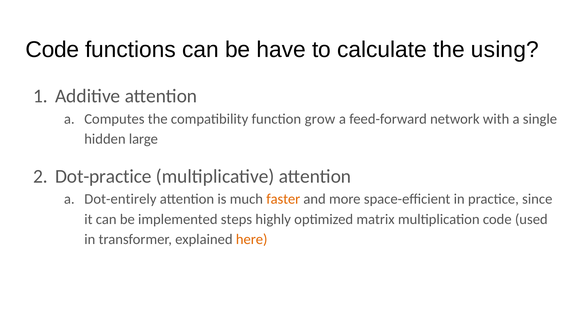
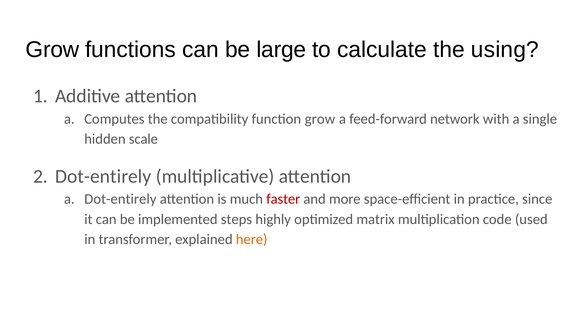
Code: Code -> Grow (52, 50)
have: have -> large (281, 50)
large: large -> scale (143, 139)
Dot-practice: Dot-practice -> Dot-entirely (103, 176)
faster colour: orange -> red (283, 199)
